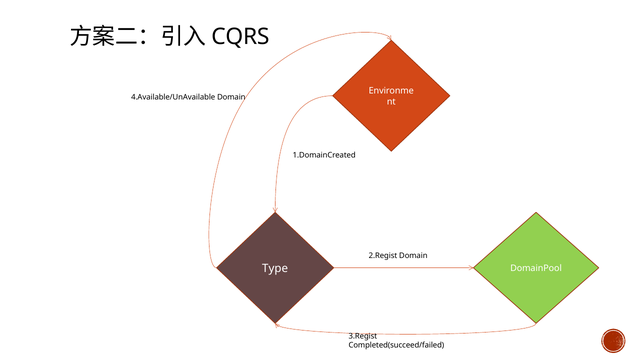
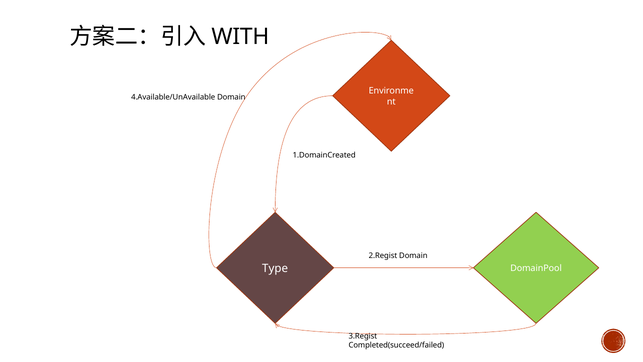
CQRS: CQRS -> WITH (240, 37)
